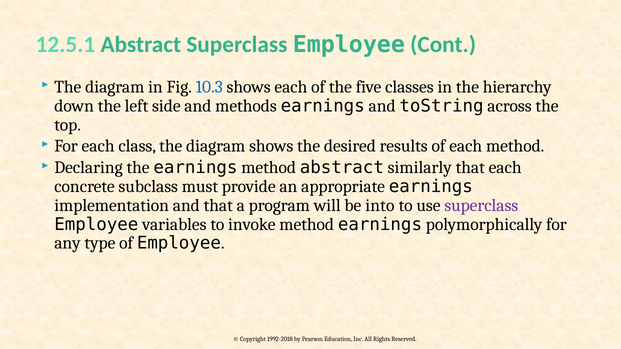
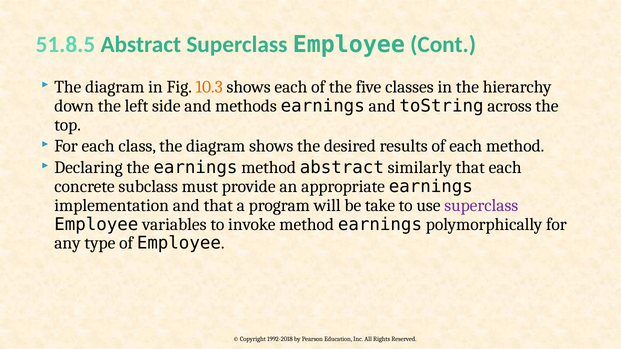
12.5.1: 12.5.1 -> 51.8.5 (65, 45)
10.3 colour: blue -> orange (209, 87)
into: into -> take (380, 206)
